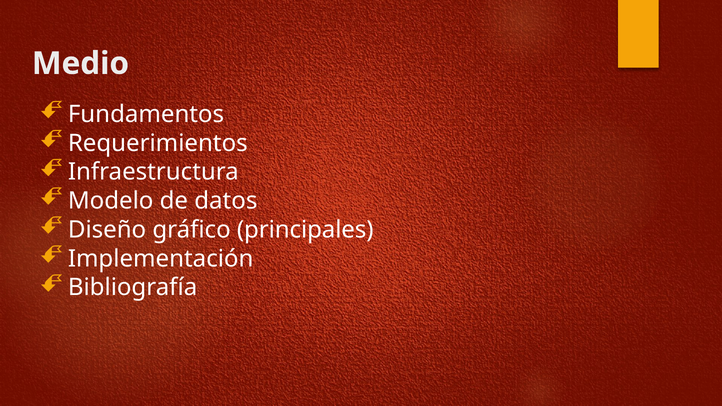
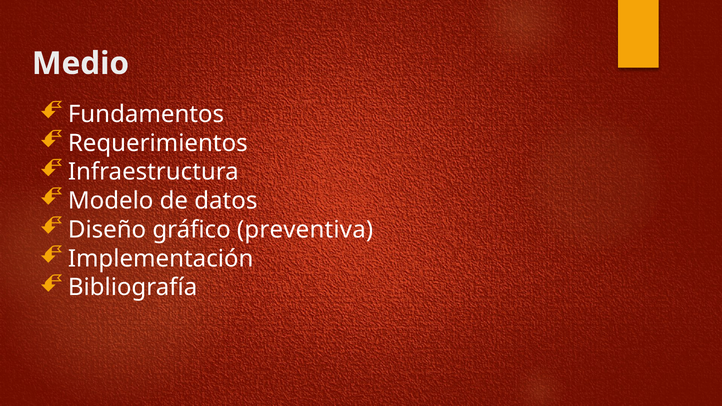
principales: principales -> preventiva (305, 230)
